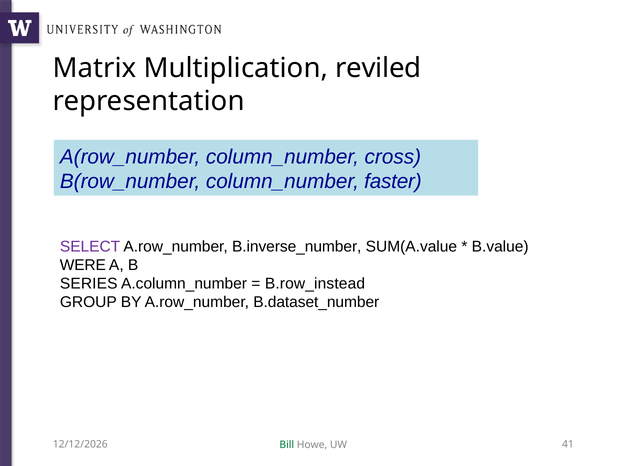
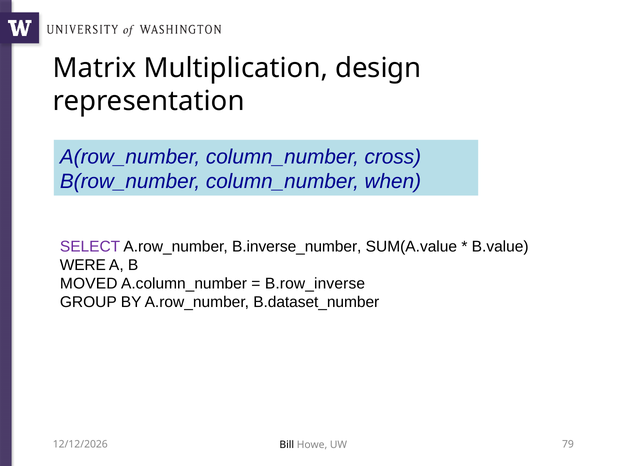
reviled: reviled -> design (378, 68)
faster: faster -> when (393, 181)
SERIES: SERIES -> MOVED (89, 284)
B.row_instead: B.row_instead -> B.row_inverse (315, 284)
41: 41 -> 79 (568, 444)
Bill colour: green -> black (287, 445)
